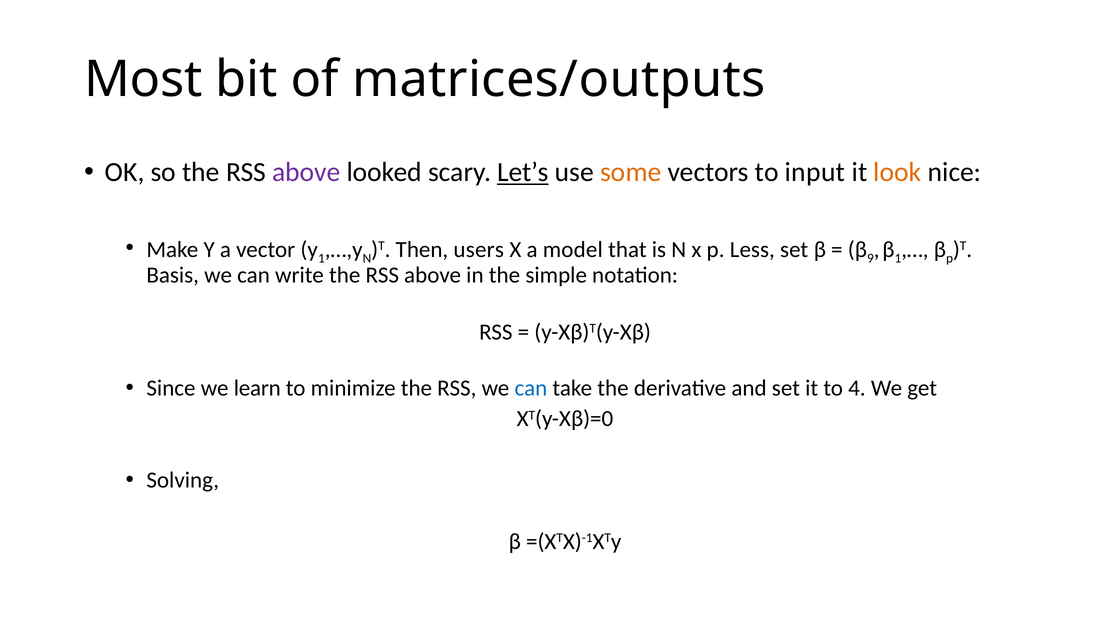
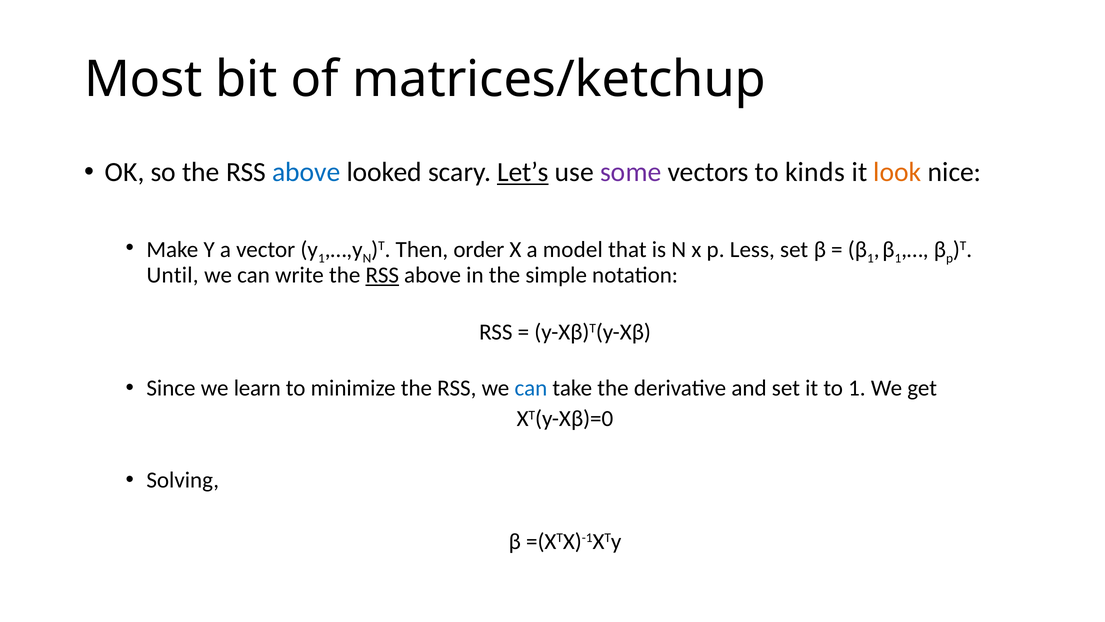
matrices/outputs: matrices/outputs -> matrices/ketchup (559, 80)
above colour: purple -> blue (306, 172)
some colour: orange -> purple (631, 172)
input: input -> kinds (815, 172)
users: users -> order (479, 249)
9: 9 -> 1 (870, 258)
Basis: Basis -> Until (173, 275)
RSS underline: none -> present (382, 275)
to 4: 4 -> 1 (857, 388)
